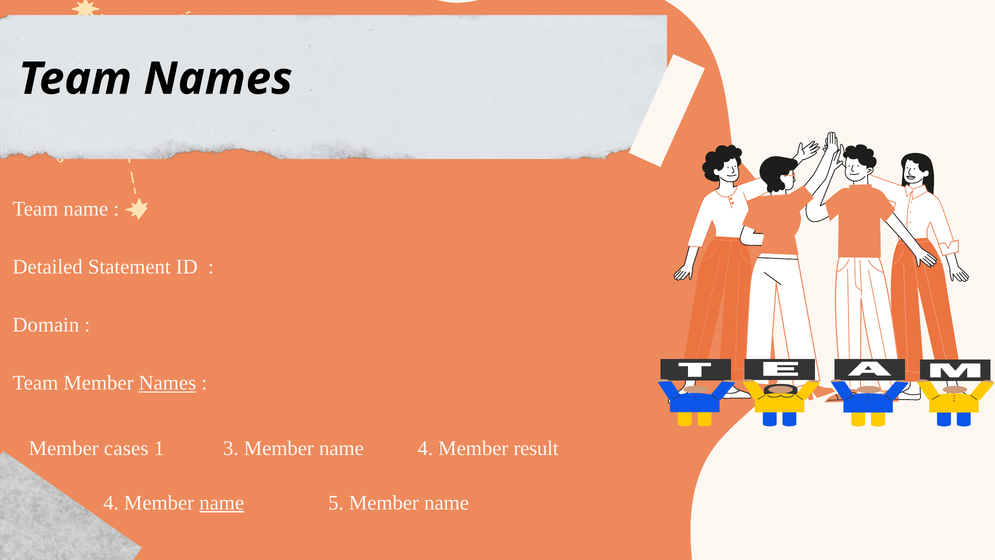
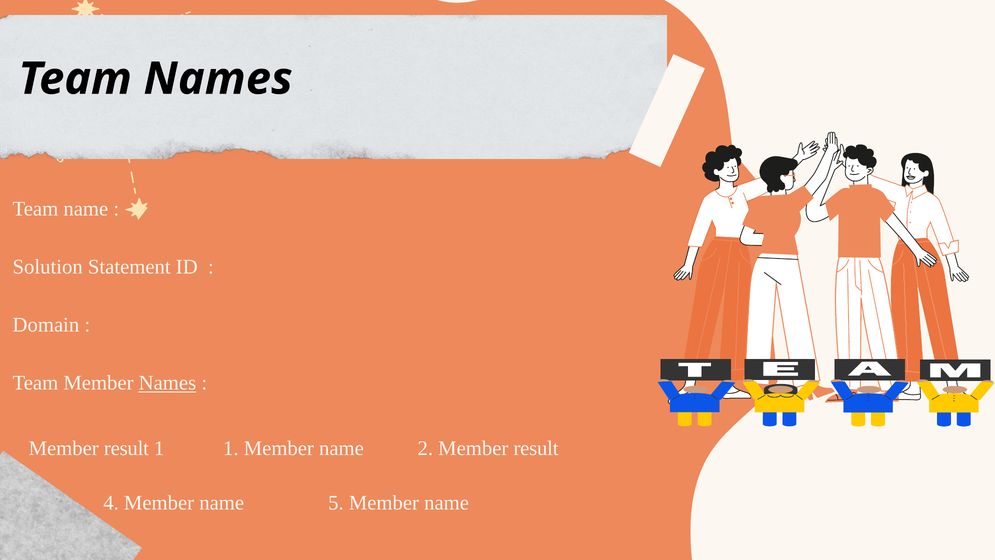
Detailed: Detailed -> Solution (48, 267)
cases: cases -> result (126, 448)
1 3: 3 -> 1 (231, 448)
name 4: 4 -> 2 (425, 448)
name underline: present -> none (222, 503)
